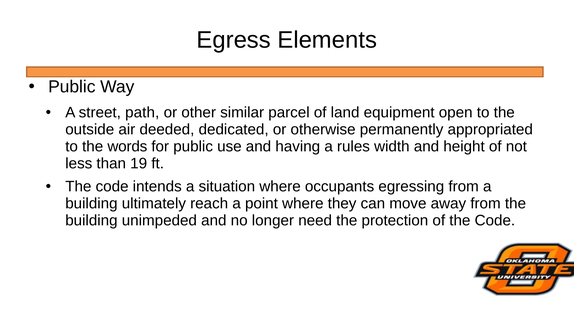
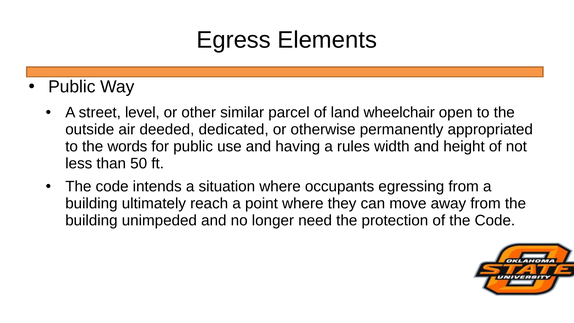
path: path -> level (142, 112)
equipment: equipment -> wheelchair (399, 112)
19: 19 -> 50 (139, 163)
